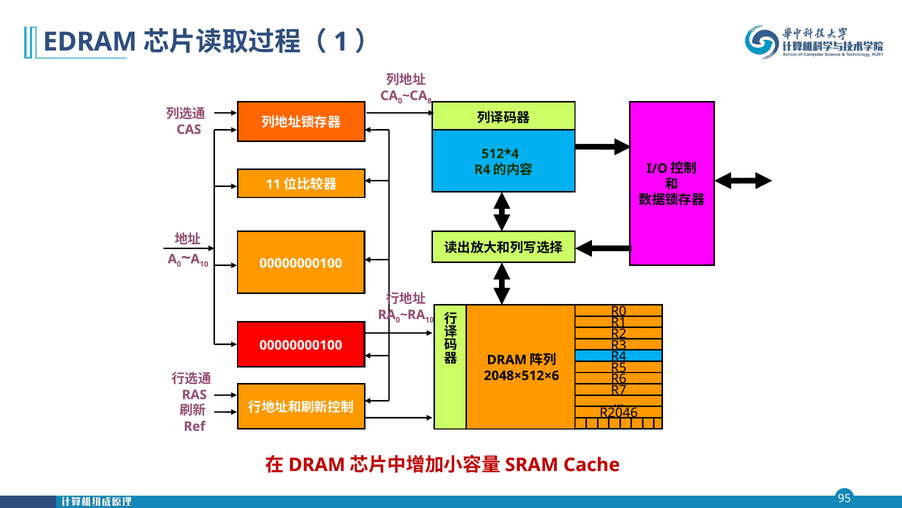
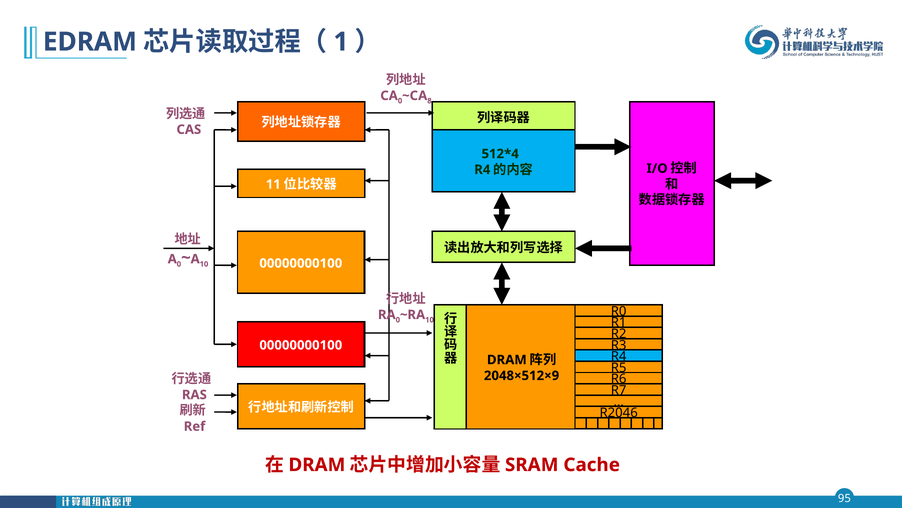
2048×512×6: 2048×512×6 -> 2048×512×9 (522, 375)
